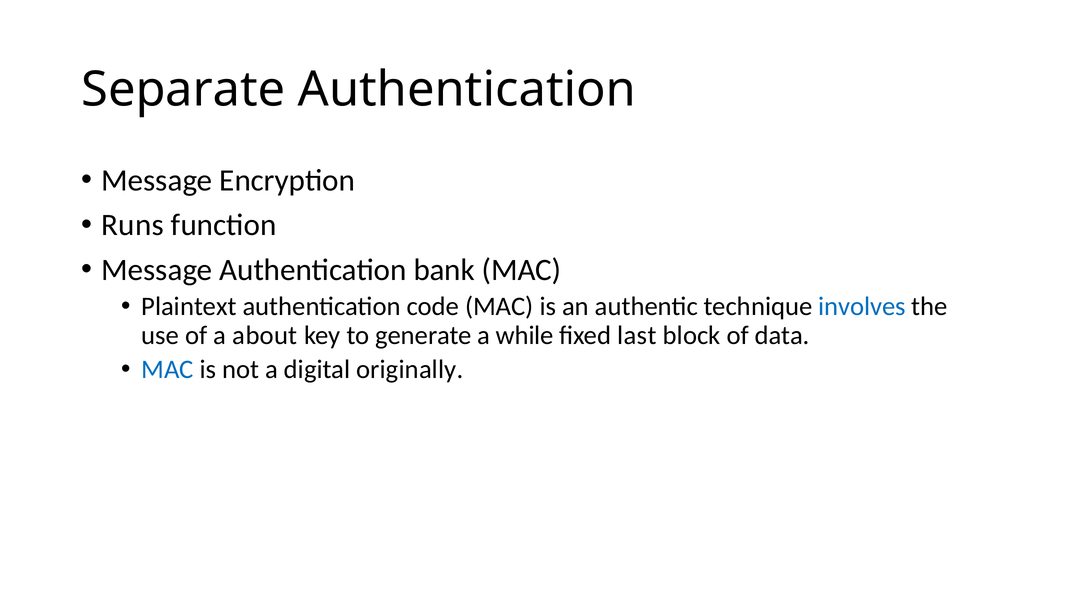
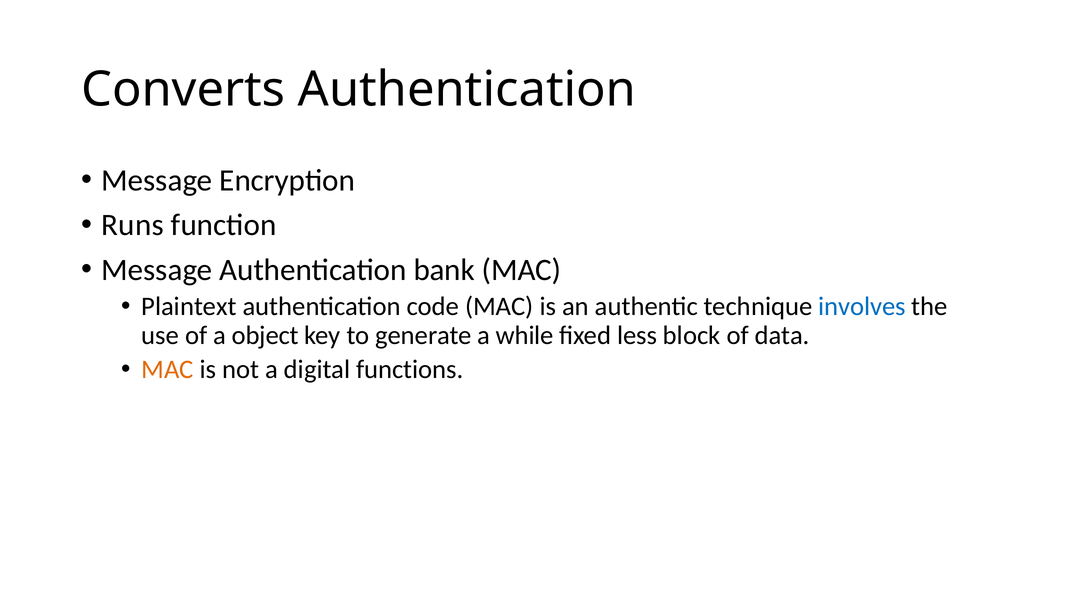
Separate: Separate -> Converts (183, 90)
about: about -> object (265, 335)
last: last -> less (637, 335)
MAC colour: blue -> orange (168, 370)
originally: originally -> functions (410, 370)
